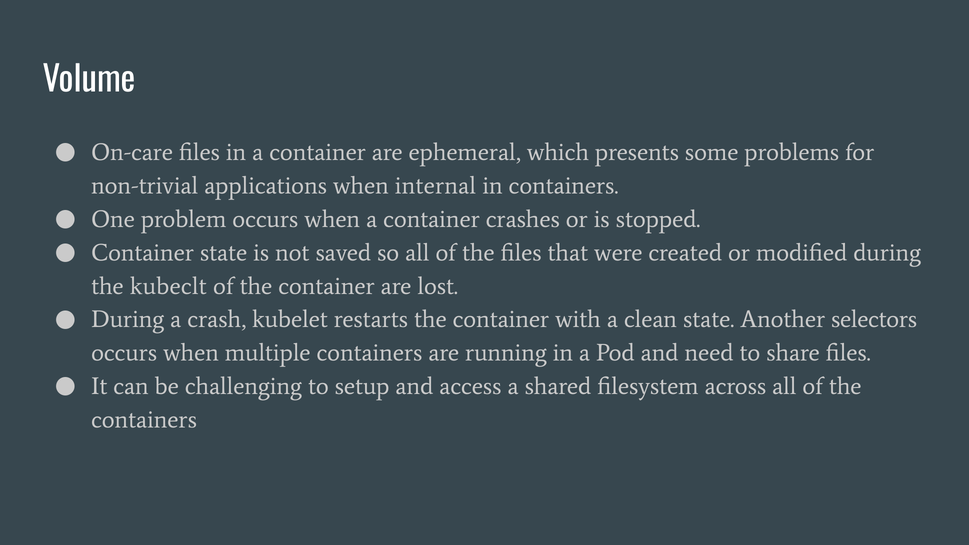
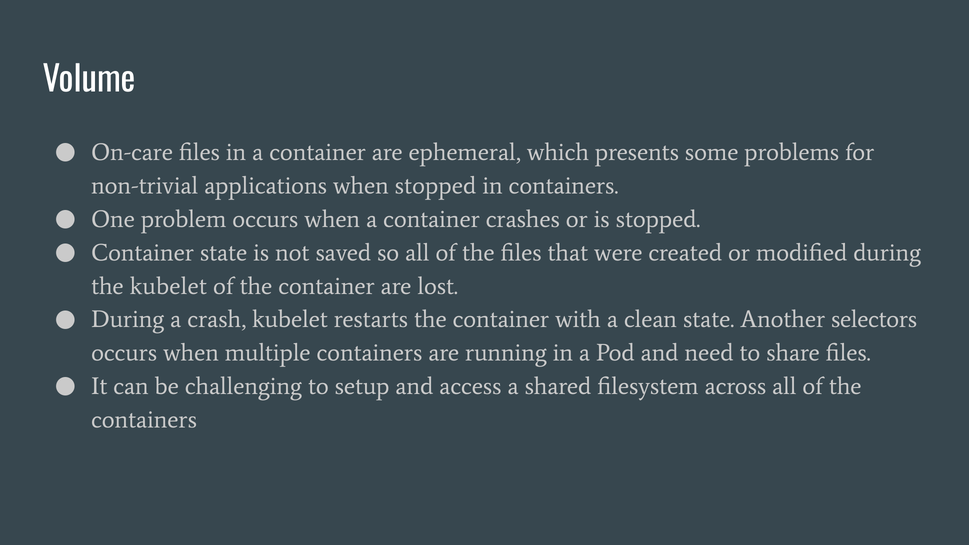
when internal: internal -> stopped (435, 186)
the kubeclt: kubeclt -> kubelet (168, 286)
